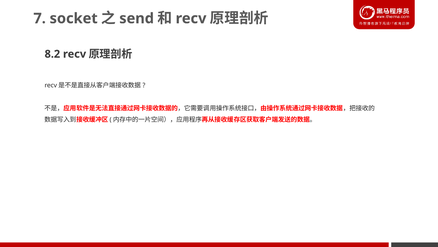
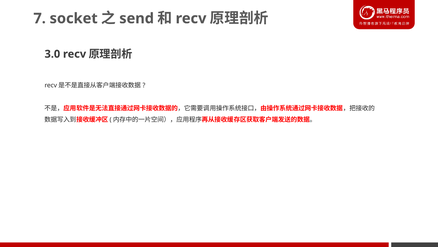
8.2: 8.2 -> 3.0 (52, 54)
